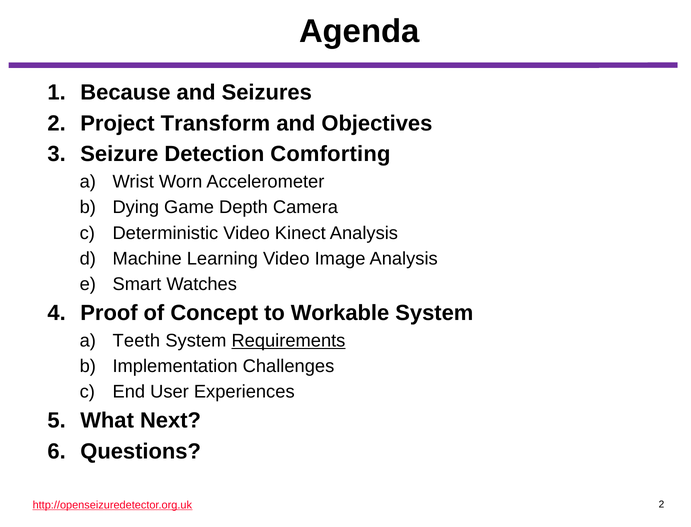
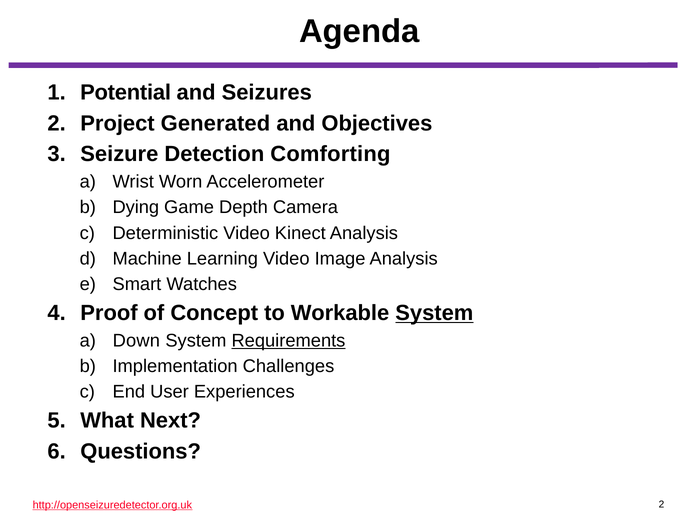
Because: Because -> Potential (126, 93)
Transform: Transform -> Generated (215, 123)
System underline: none -> present (434, 313)
Teeth: Teeth -> Down (136, 340)
